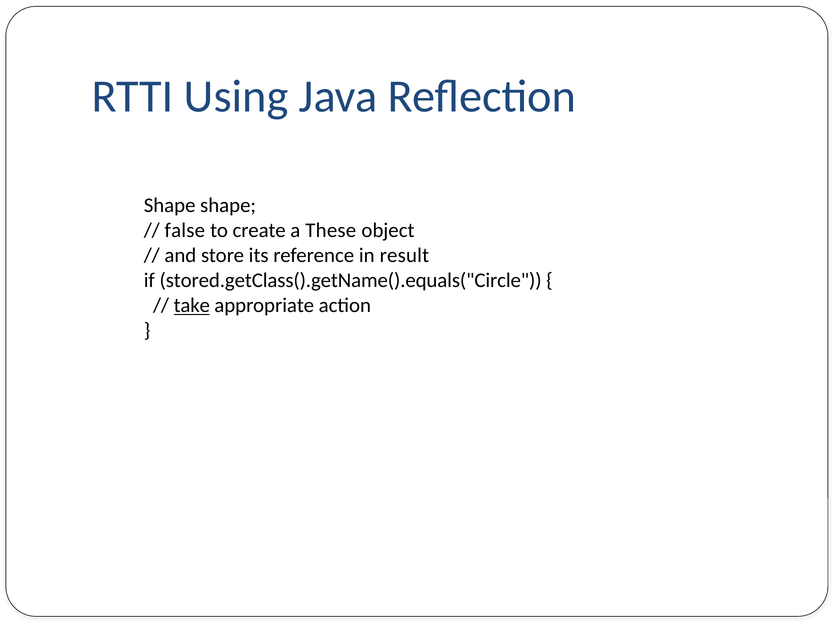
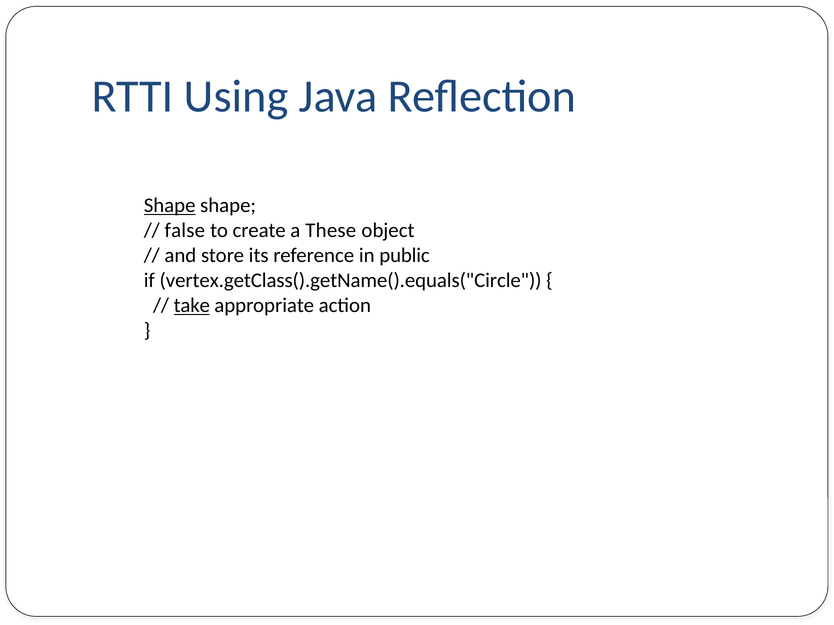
Shape underline: none -> present (170, 206)
result: result -> public (405, 256)
stored.getClass().getName().equals("Circle: stored.getClass().getName().equals("Circle -> vertex.getClass().getName().equals("Circle (351, 281)
